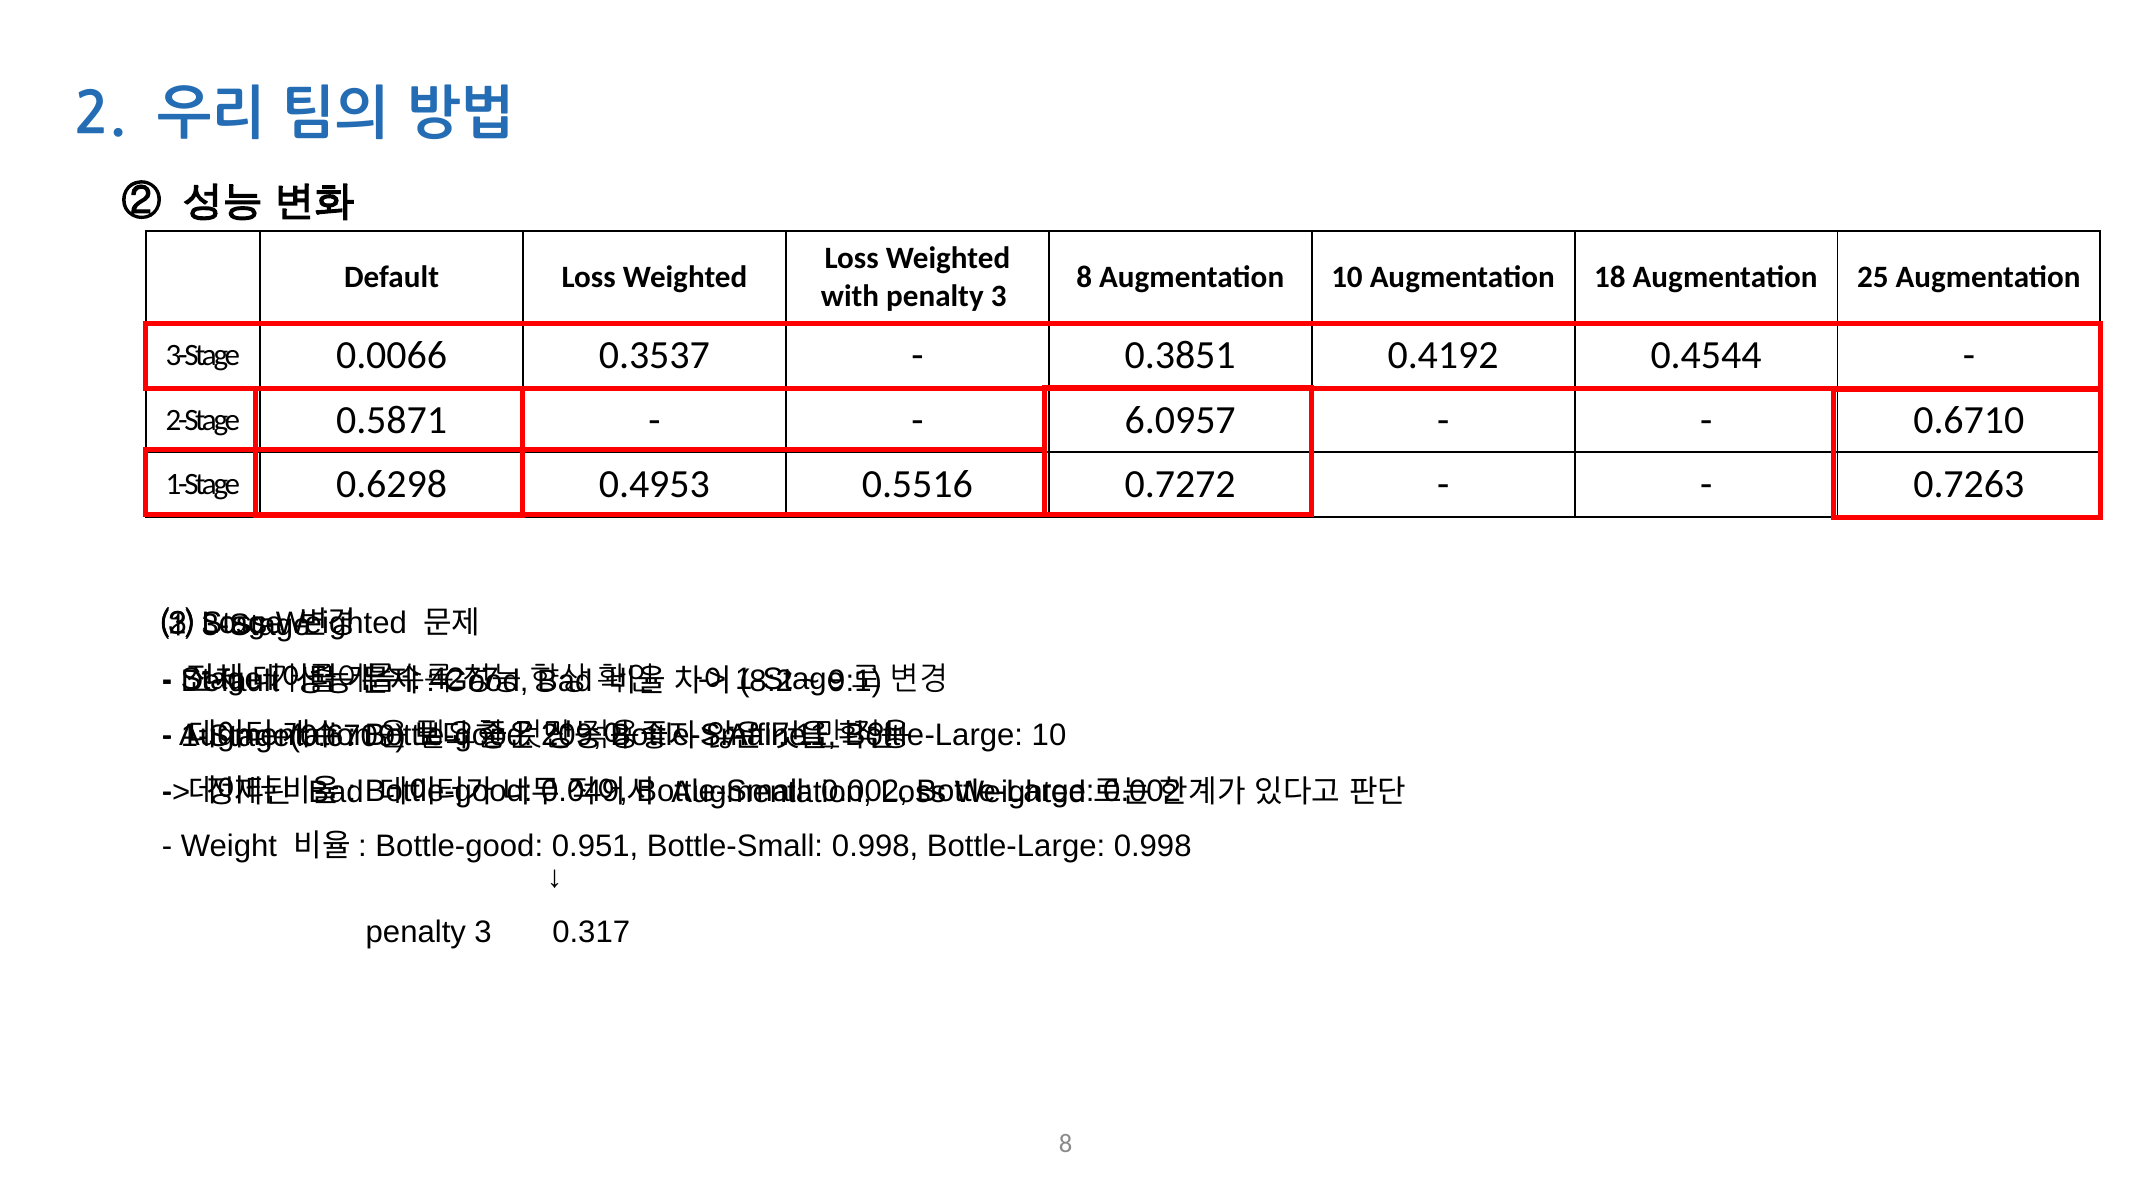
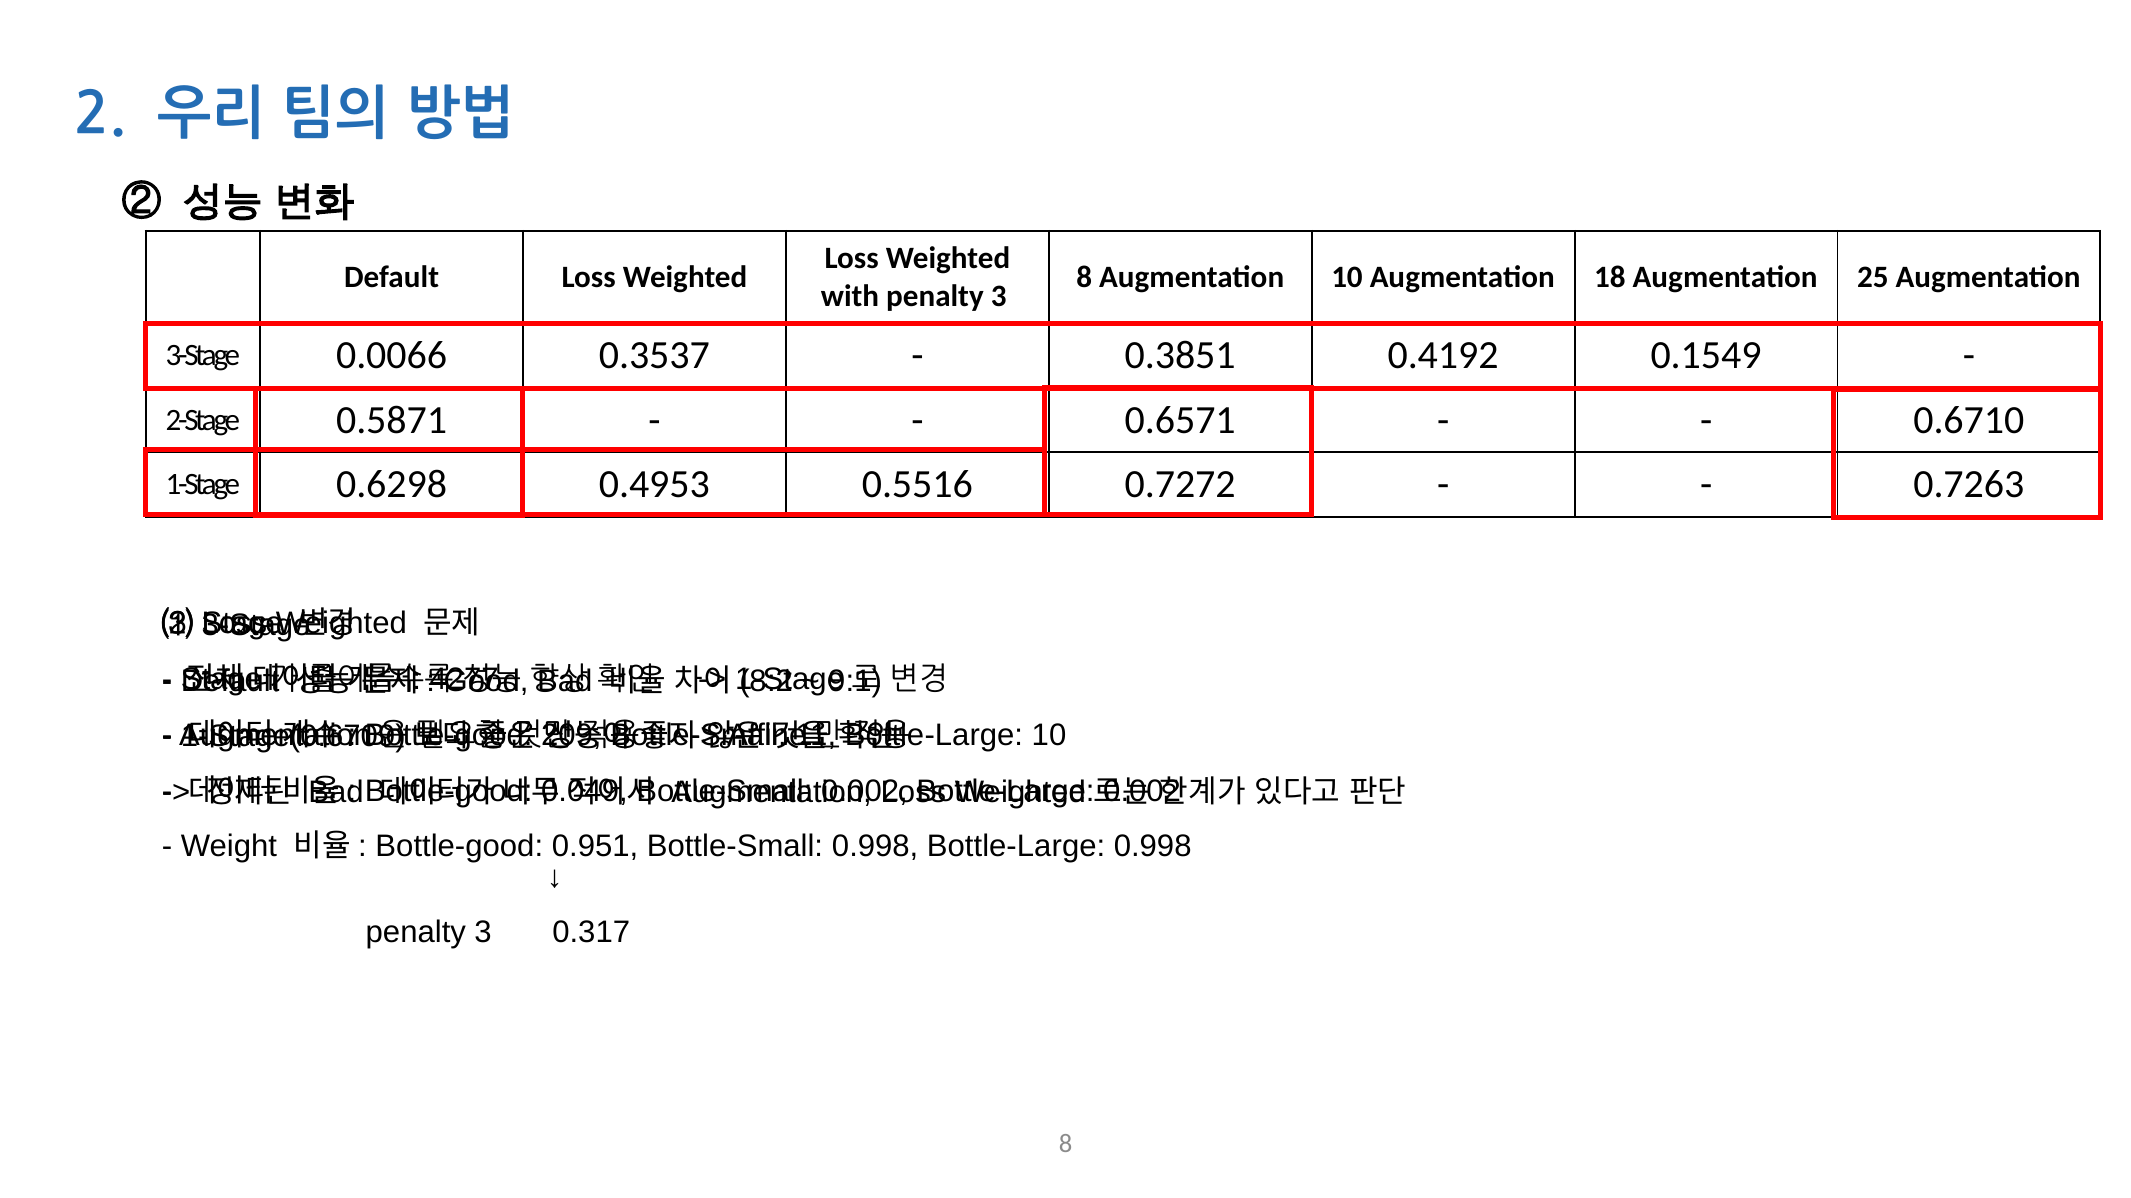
0.4544: 0.4544 -> 0.1549 (1706, 355)
6.0957: 6.0957 -> 0.6571 (1180, 420)
